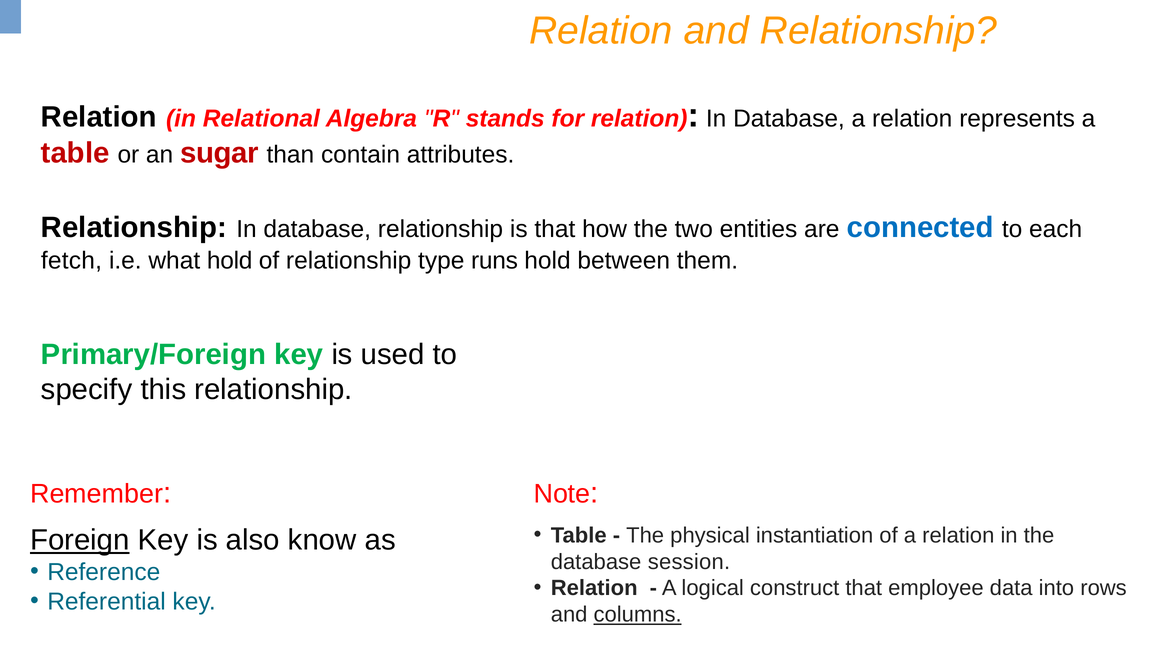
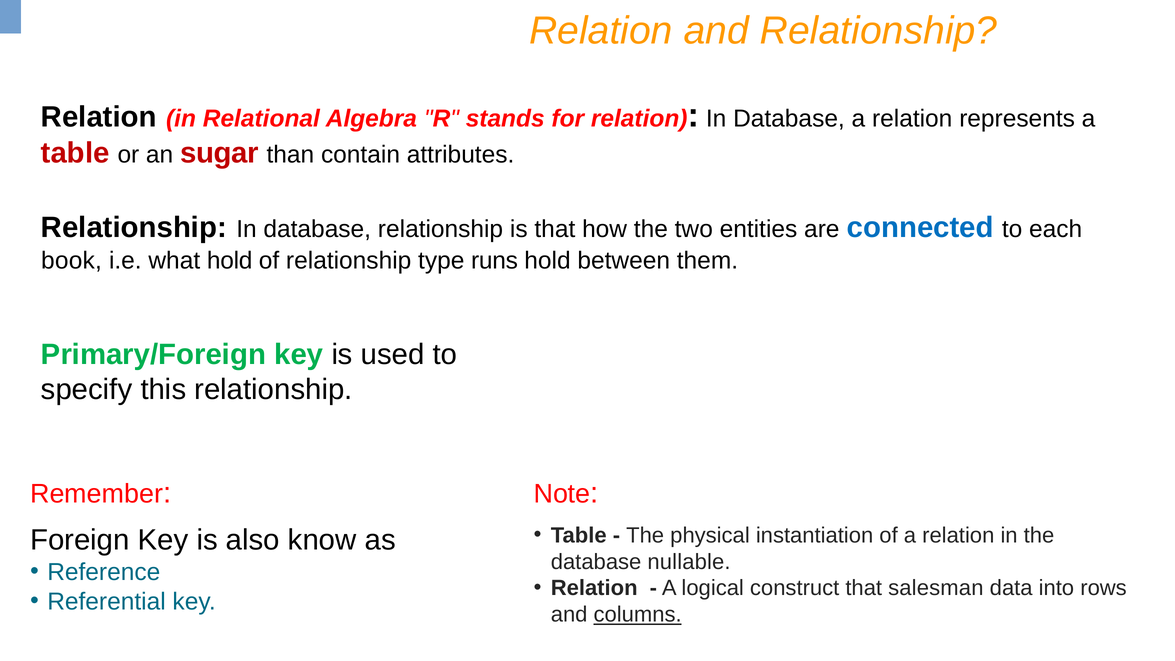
fetch: fetch -> book (71, 261)
Foreign underline: present -> none (80, 540)
session: session -> nullable (689, 562)
employee: employee -> salesman (936, 588)
